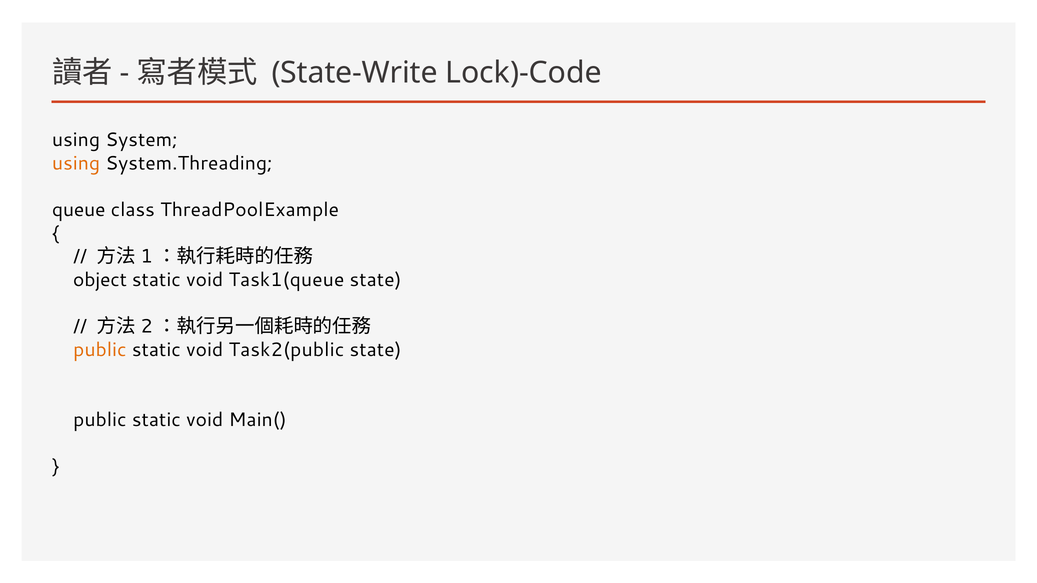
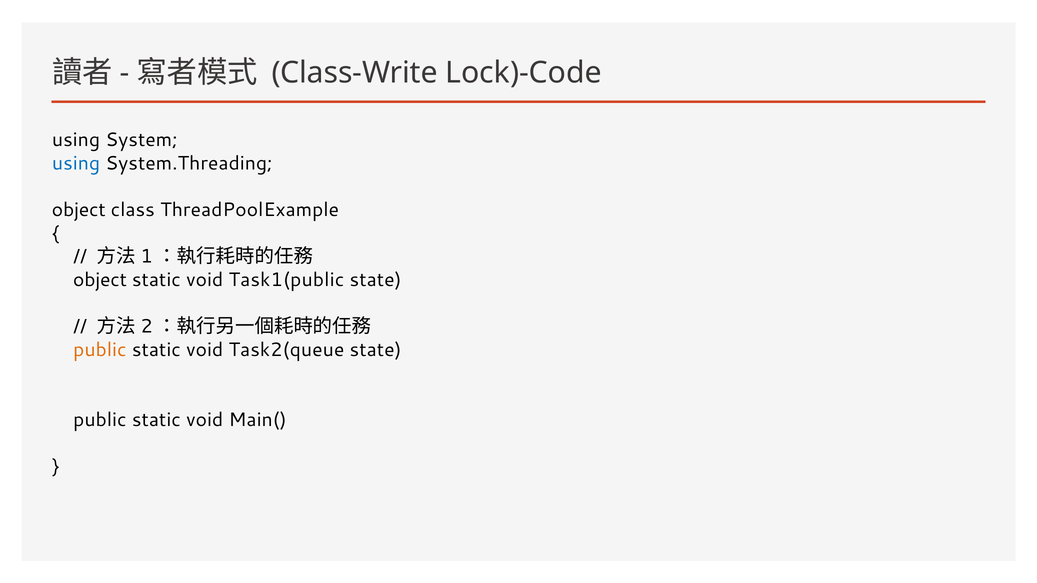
State-Write: State-Write -> Class-Write (355, 73)
using colour: orange -> blue (76, 163)
queue: queue -> object (79, 210)
Task1(queue: Task1(queue -> Task1(public (286, 280)
Task2(public: Task2(public -> Task2(queue (286, 350)
